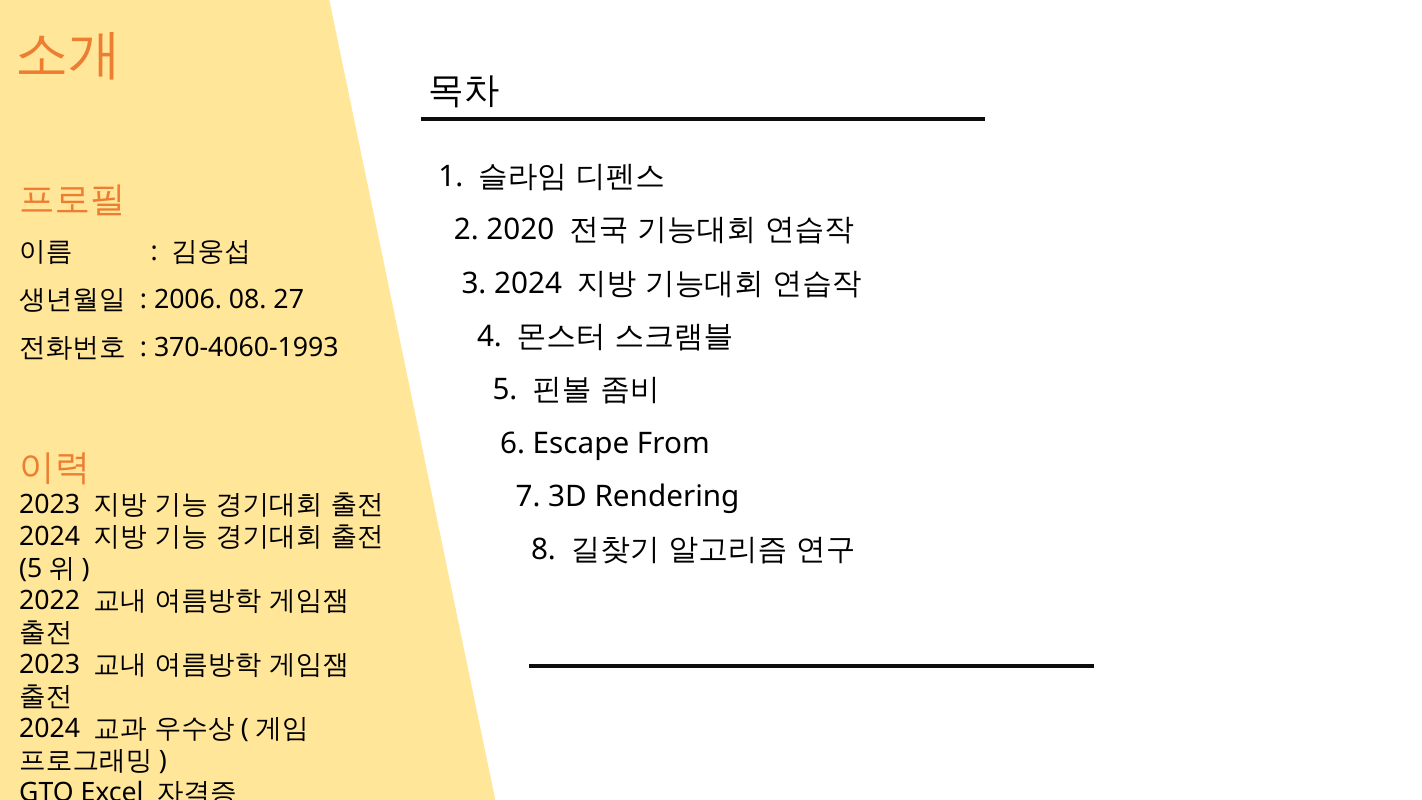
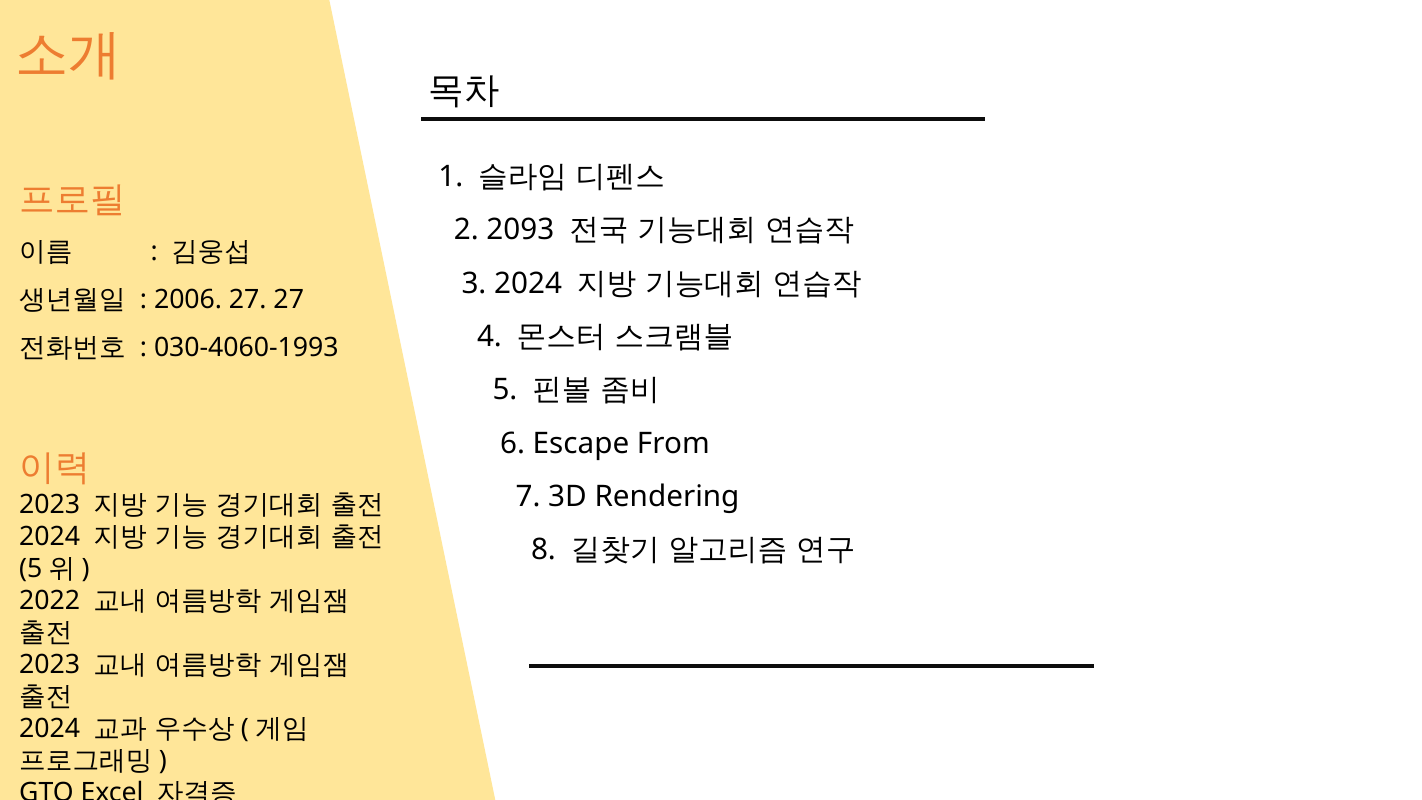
2020: 2020 -> 2093 (520, 230)
2006 08: 08 -> 27 (248, 300)
370-4060-1993: 370-4060-1993 -> 030-4060-1993 (246, 348)
